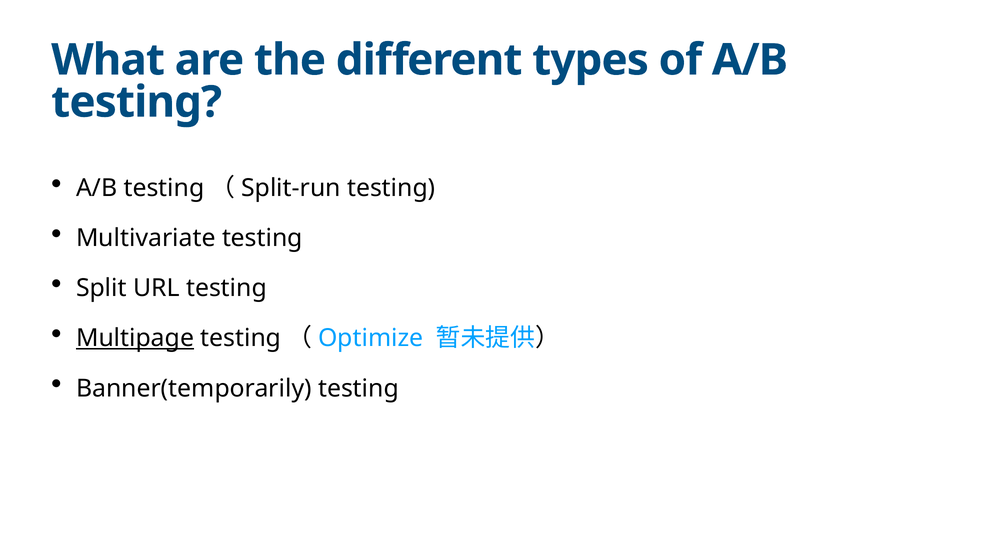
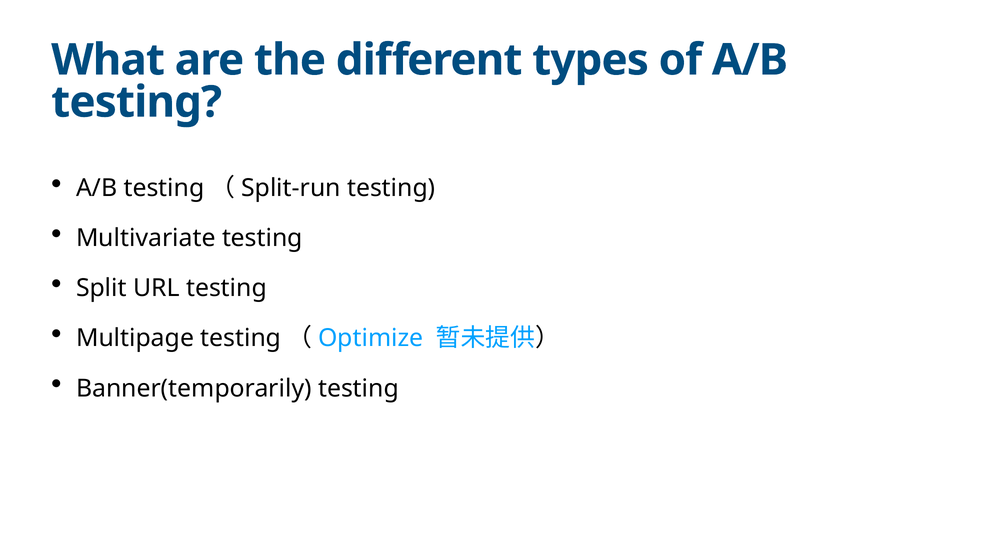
Multipage underline: present -> none (135, 339)
